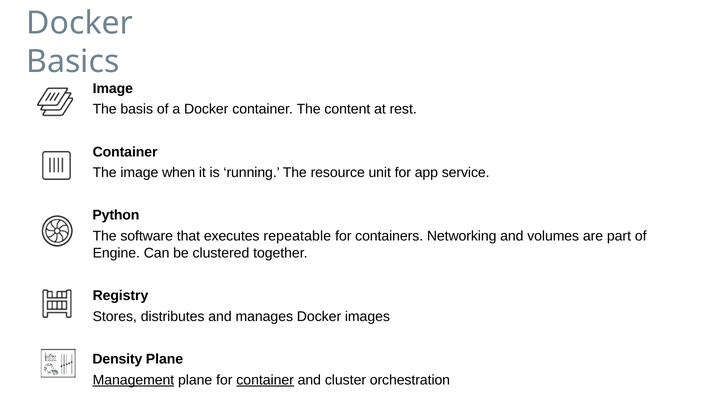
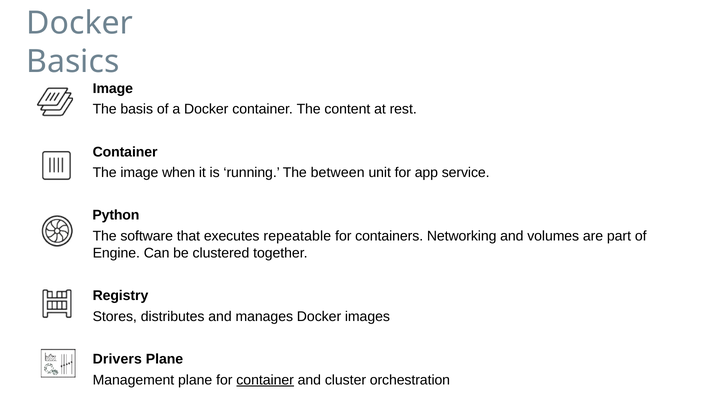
resource: resource -> between (338, 173)
Density: Density -> Drivers (117, 360)
Management underline: present -> none (133, 380)
